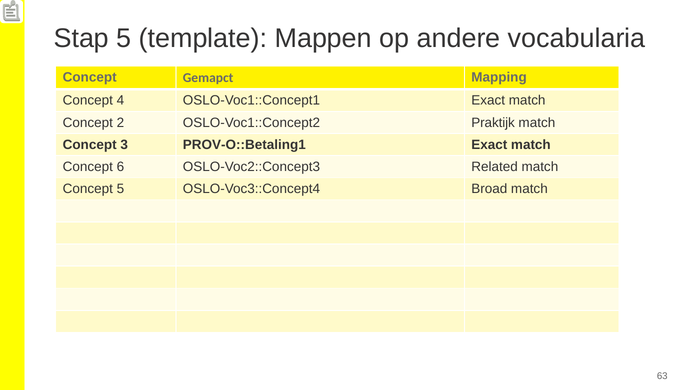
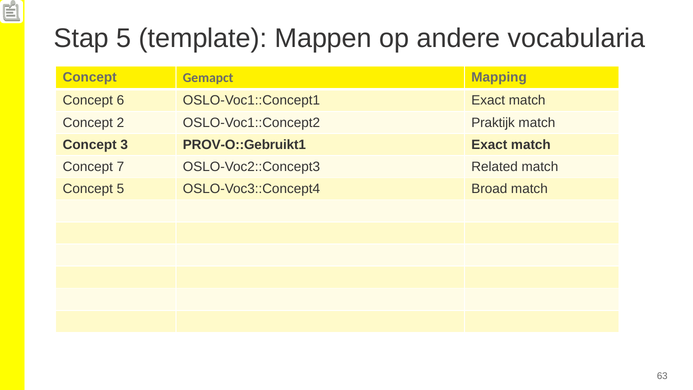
4: 4 -> 6 (120, 100)
PROV-O::Betaling1: PROV-O::Betaling1 -> PROV-O::Gebruikt1 (244, 145)
6: 6 -> 7 (120, 167)
